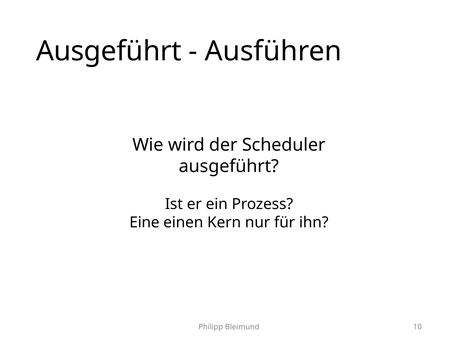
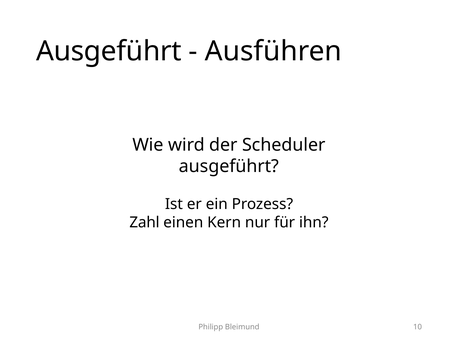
Eine: Eine -> Zahl (144, 223)
